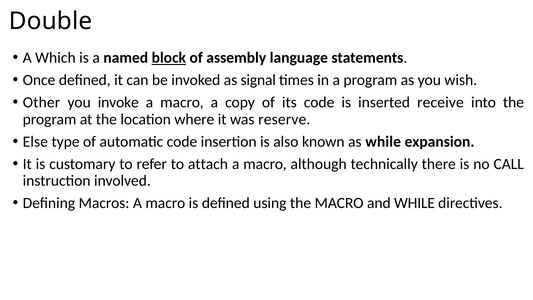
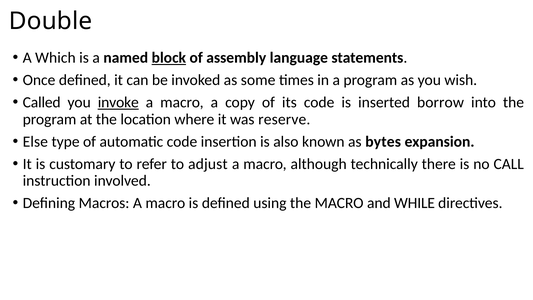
signal: signal -> some (258, 80)
Other: Other -> Called (42, 102)
invoke underline: none -> present (118, 102)
receive: receive -> borrow (440, 102)
as while: while -> bytes (383, 142)
attach: attach -> adjust (208, 164)
